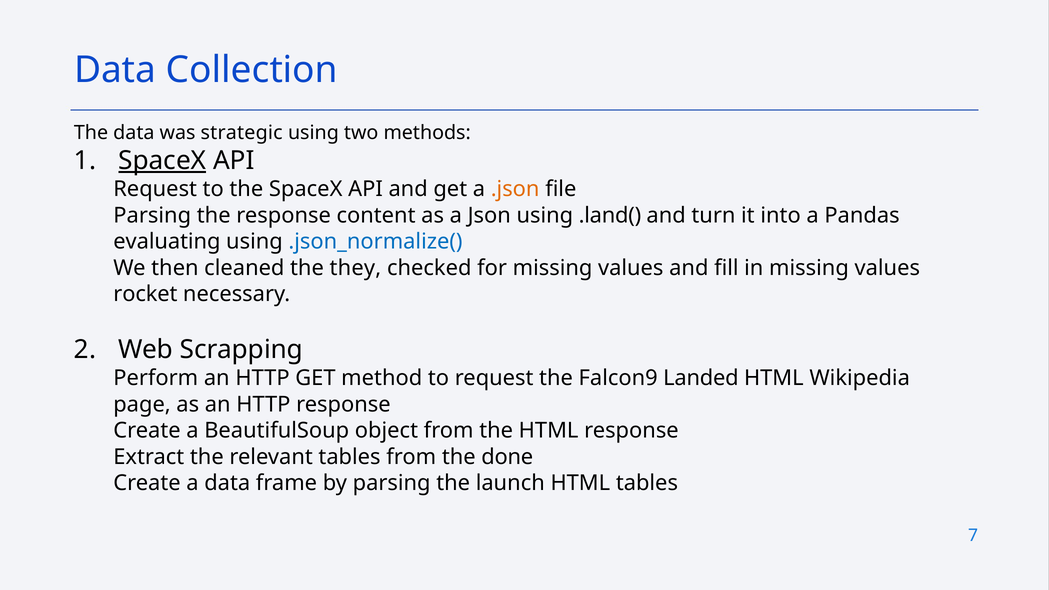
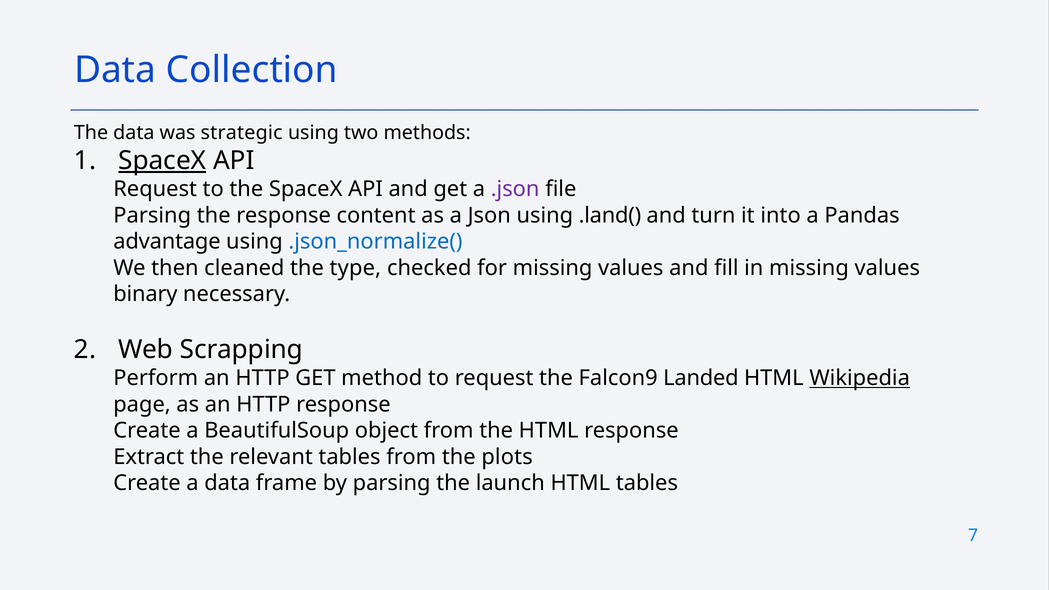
.json colour: orange -> purple (515, 189)
evaluating: evaluating -> advantage (167, 242)
they: they -> type (355, 268)
rocket: rocket -> binary (145, 294)
Wikipedia underline: none -> present (860, 378)
done: done -> plots (507, 457)
